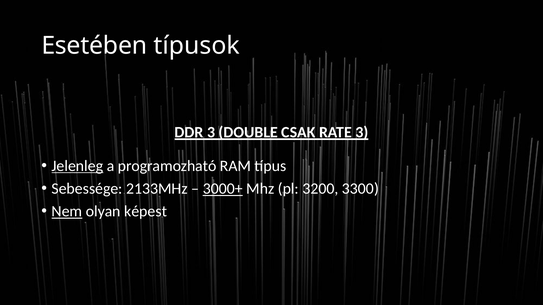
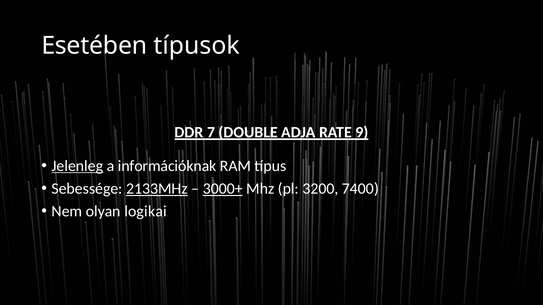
DDR 3: 3 -> 7 (211, 133)
CSAK: CSAK -> ADJA (298, 133)
RATE 3: 3 -> 9 (362, 133)
programozható: programozható -> információknak (167, 166)
2133MHz underline: none -> present (157, 189)
3300: 3300 -> 7400 (360, 189)
Nem underline: present -> none (67, 212)
képest: képest -> logikai (146, 212)
